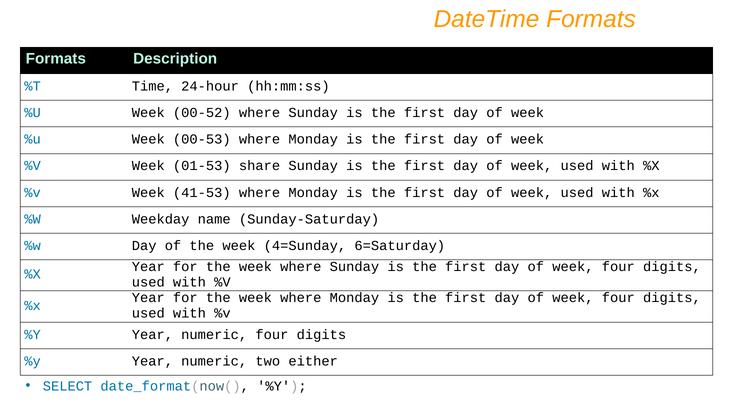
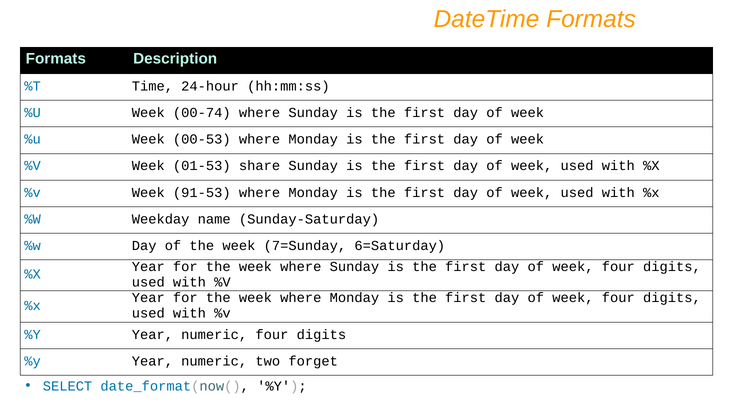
00-52: 00-52 -> 00-74 (202, 113)
41-53: 41-53 -> 91-53 (202, 193)
4=Sunday: 4=Sunday -> 7=Sunday (305, 246)
either: either -> forget (313, 361)
